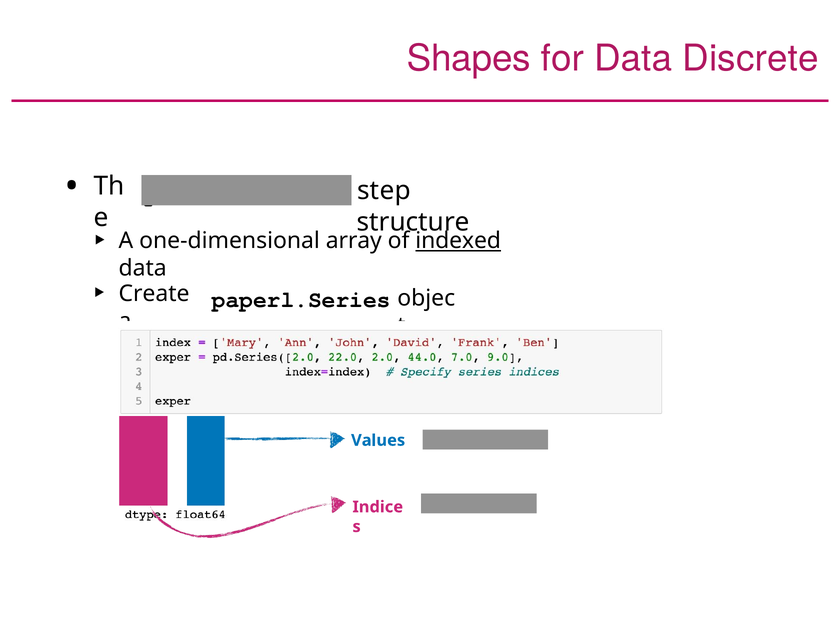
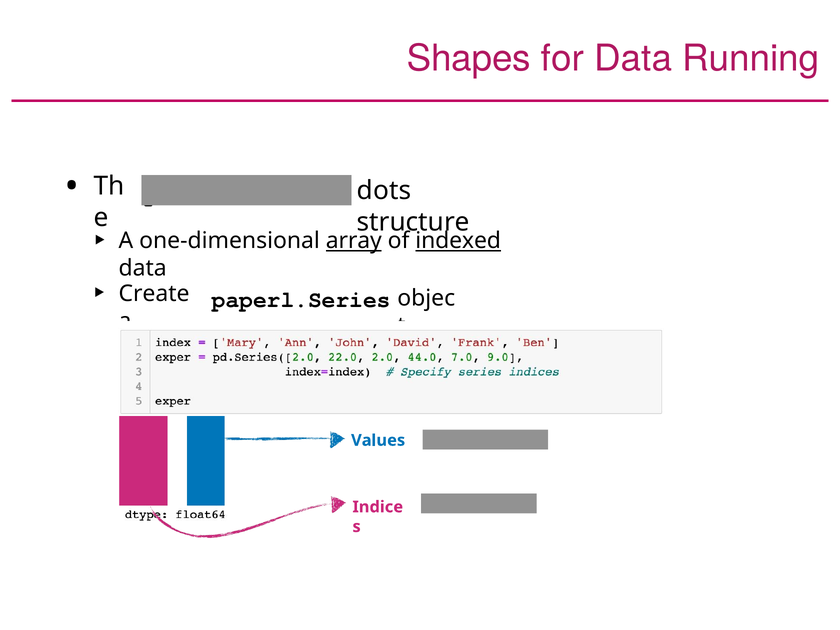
Discrete: Discrete -> Running (751, 59)
step: step -> dots (384, 191)
array underline: none -> present (354, 241)
